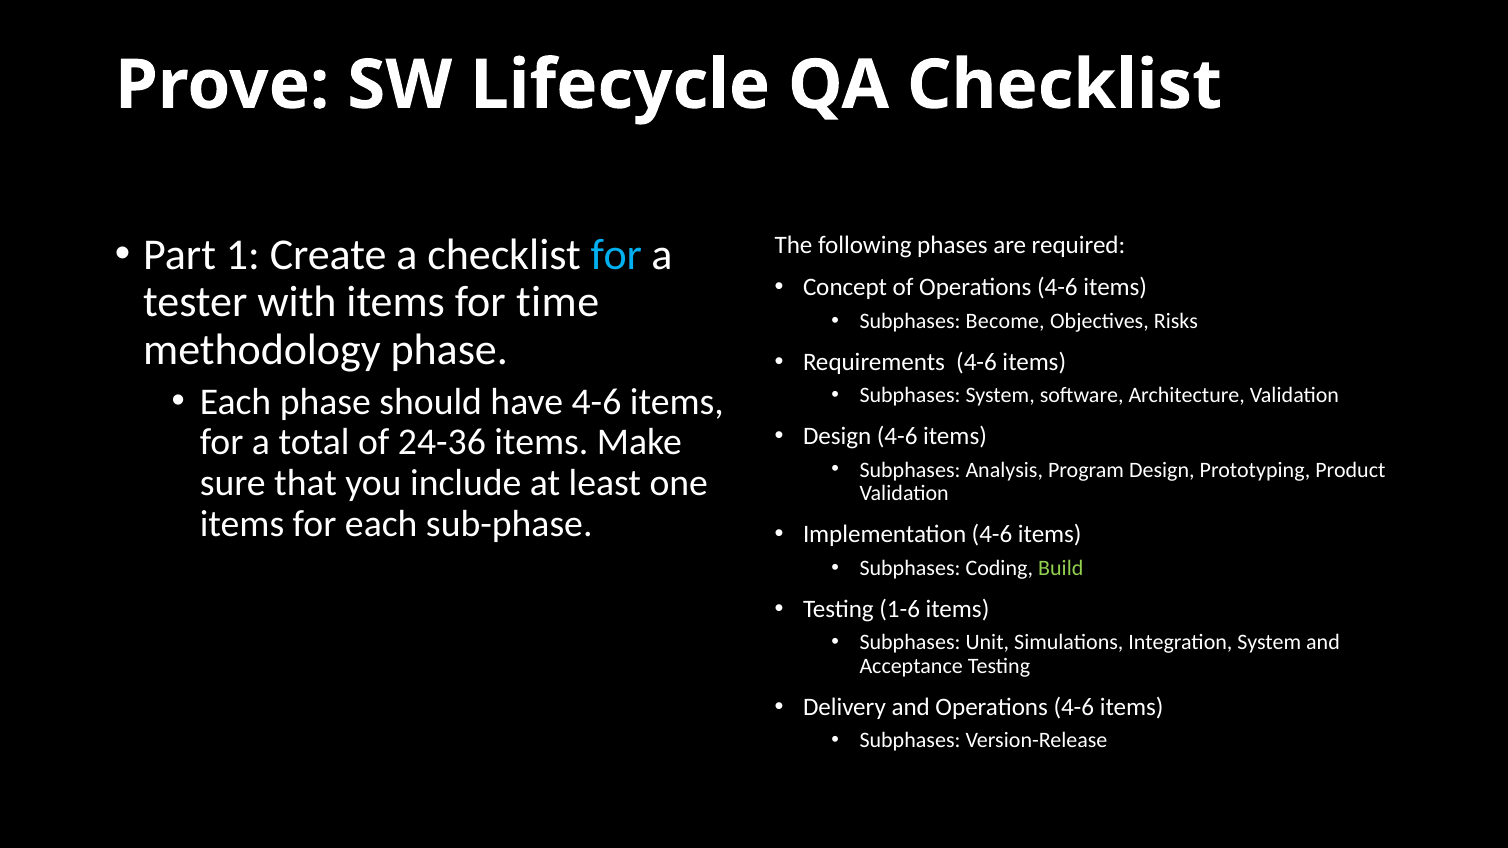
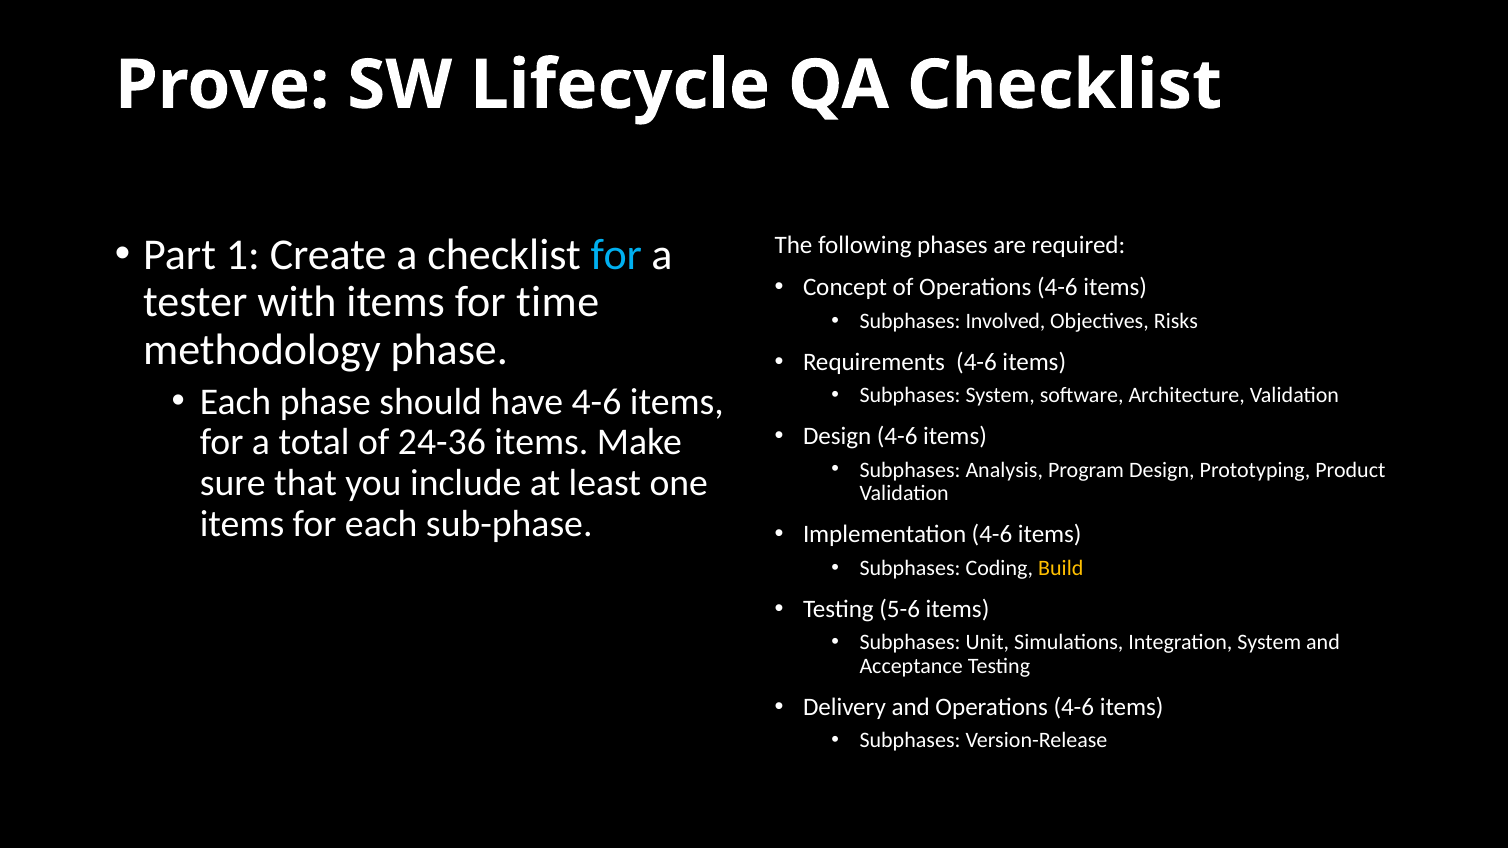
Become: Become -> Involved (1005, 321)
Build colour: light green -> yellow (1061, 568)
1-6: 1-6 -> 5-6 (900, 609)
